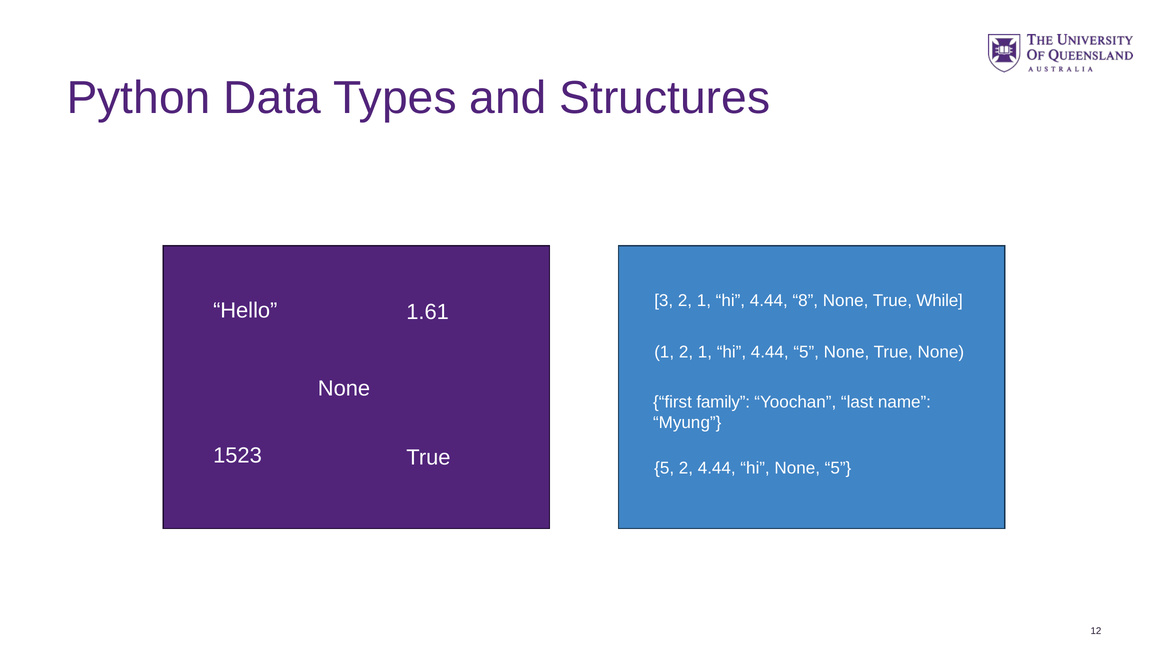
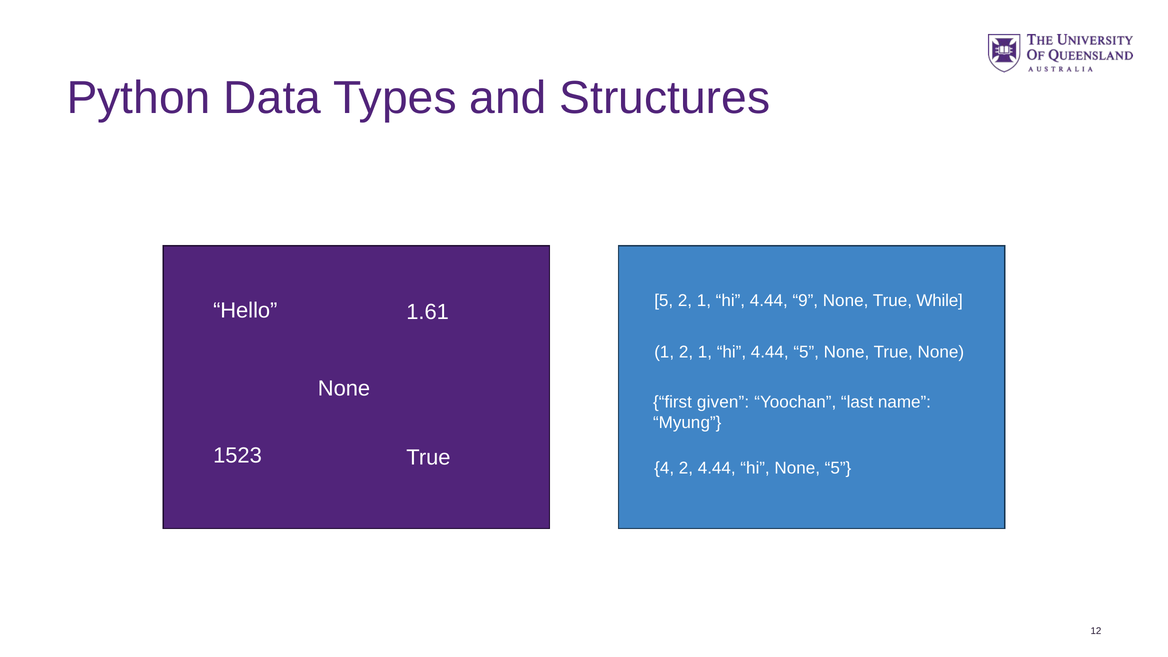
3: 3 -> 5 (664, 301)
8: 8 -> 9 (805, 301)
family: family -> given (723, 402)
5: 5 -> 4 (664, 468)
